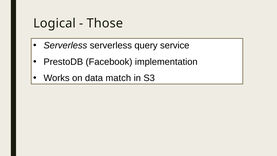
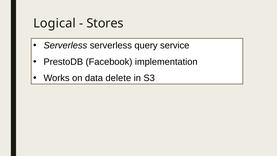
Those: Those -> Stores (105, 23)
match: match -> delete (118, 78)
